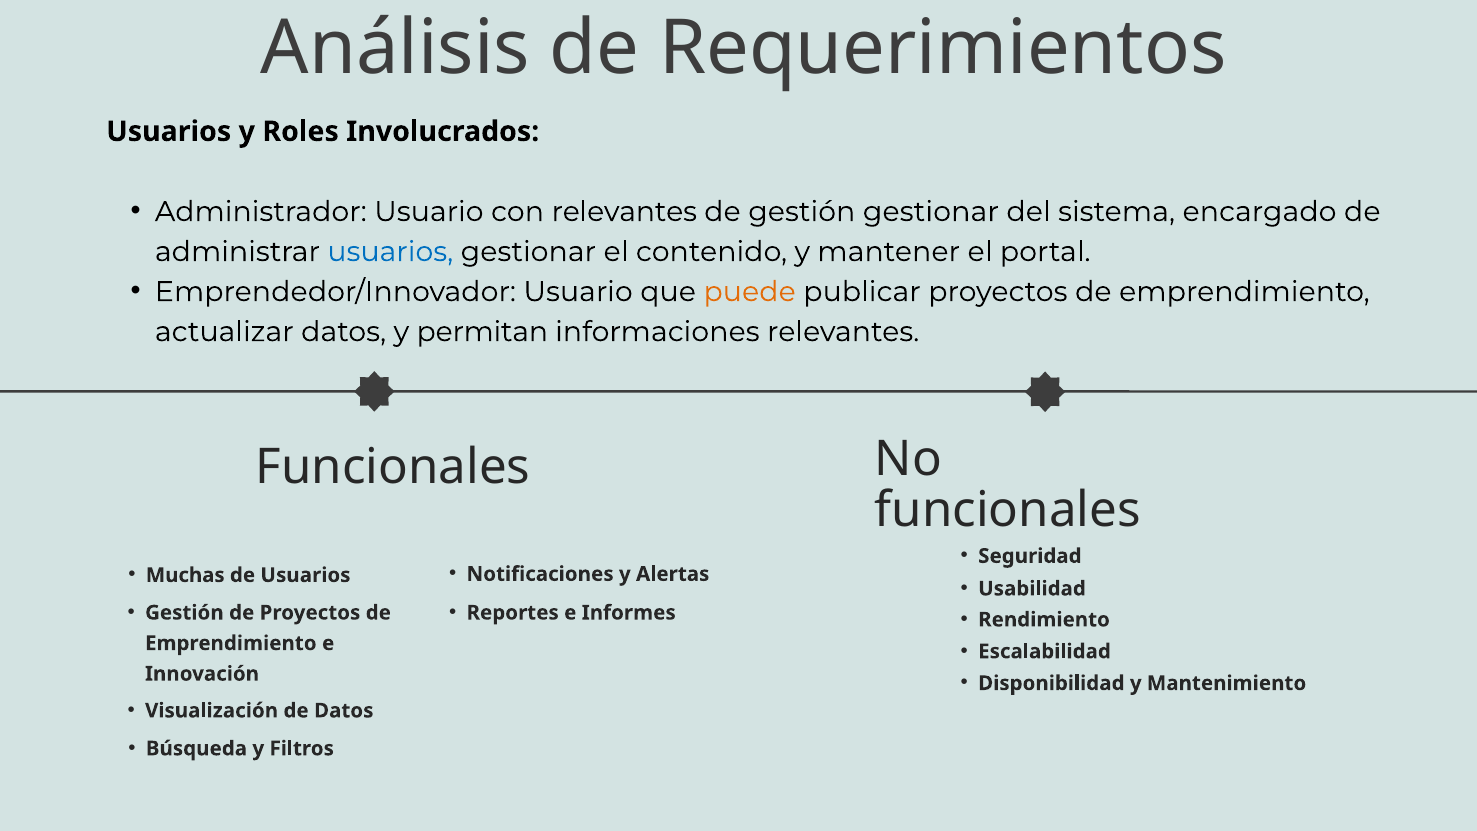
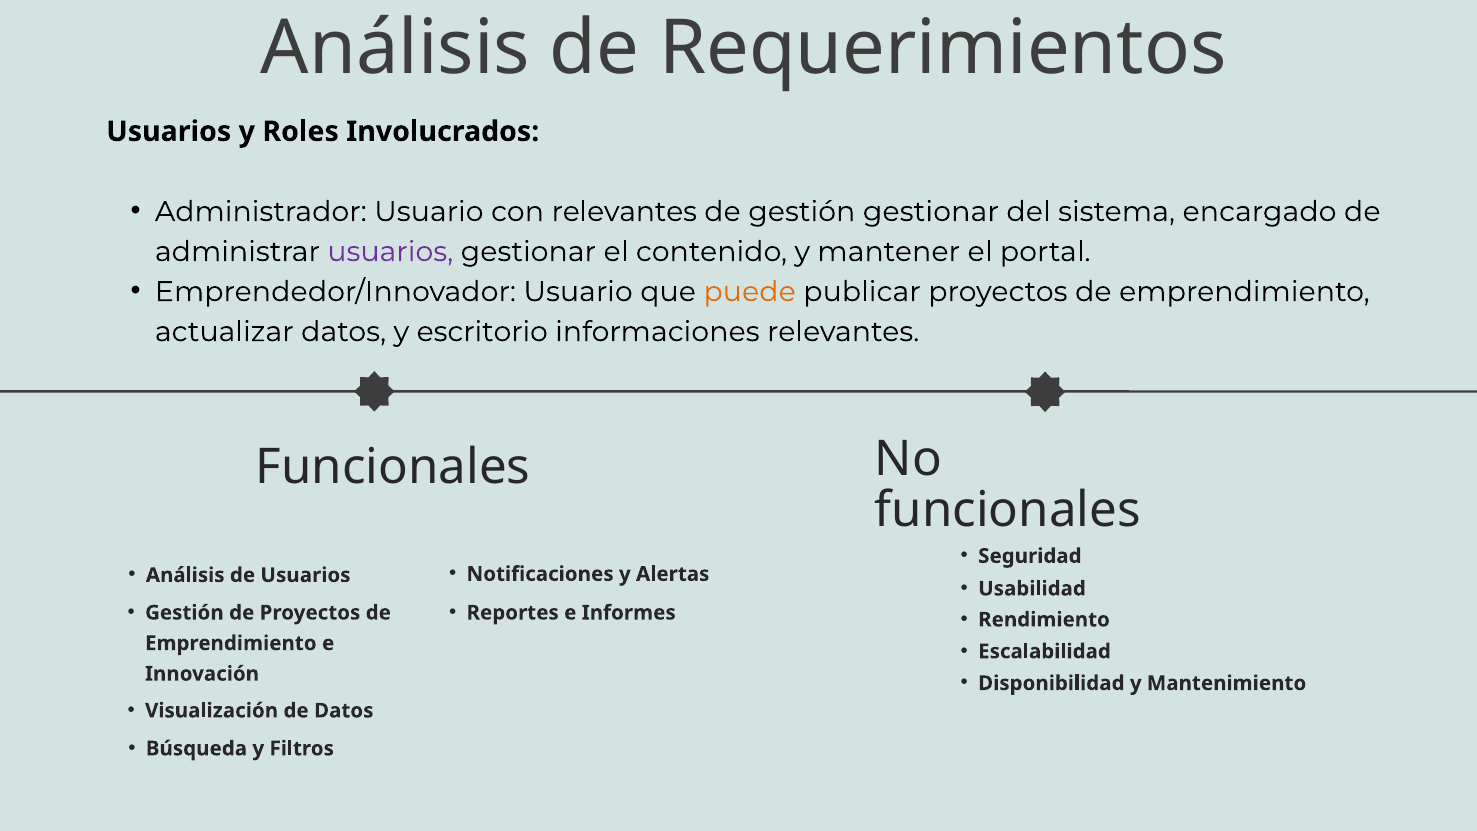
usuarios colour: blue -> purple (390, 252)
permitan: permitan -> escritorio (482, 332)
Muchas: Muchas -> Análisis (185, 575)
